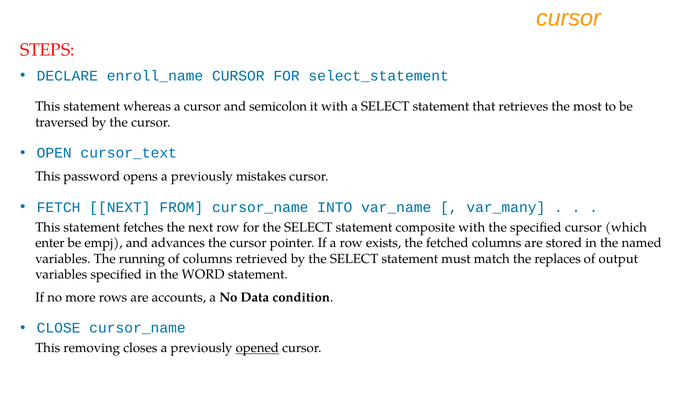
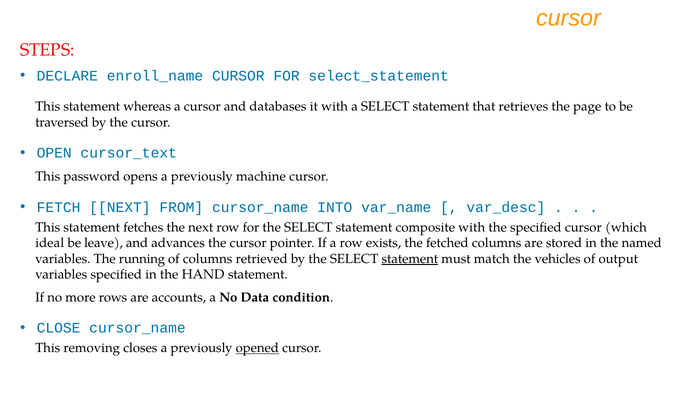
semicolon: semicolon -> databases (278, 106)
most: most -> page (587, 106)
mistakes: mistakes -> machine (261, 176)
var_many: var_many -> var_desc (506, 207)
enter: enter -> ideal (50, 243)
empj: empj -> leave (104, 243)
statement underline: none -> present (410, 259)
replaces: replaces -> vehicles (558, 259)
WORD: WORD -> HAND (203, 274)
